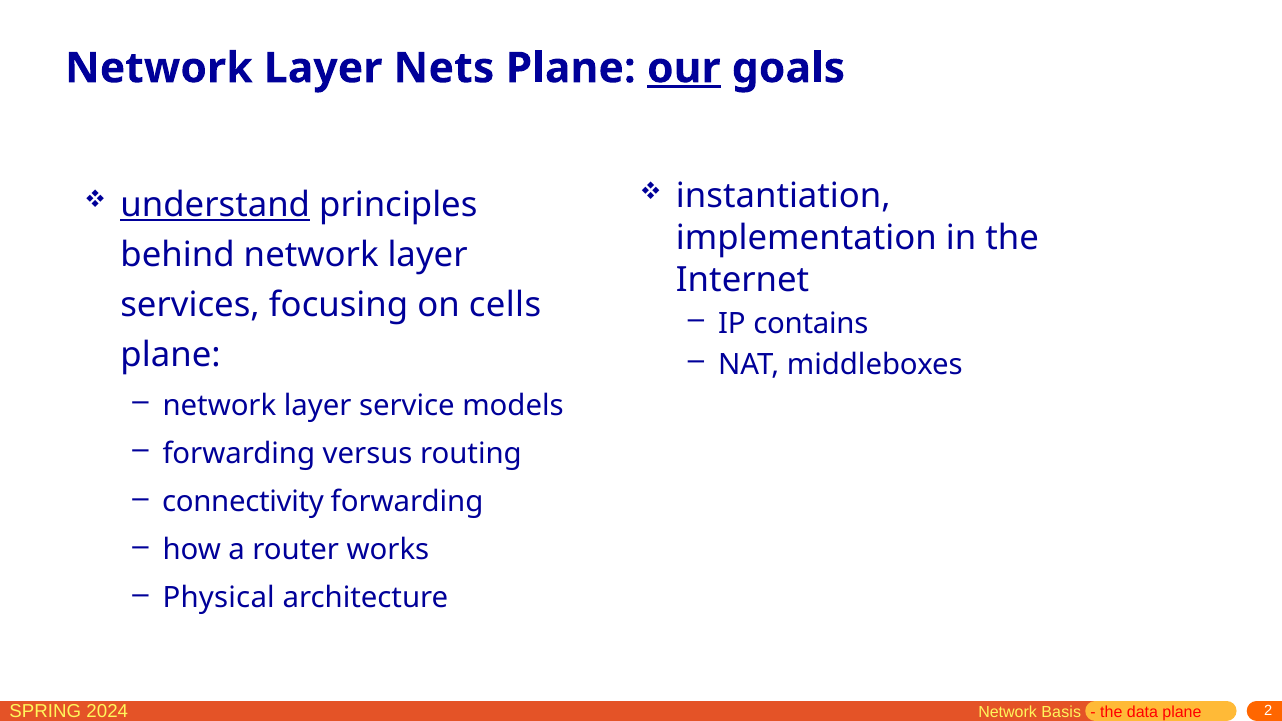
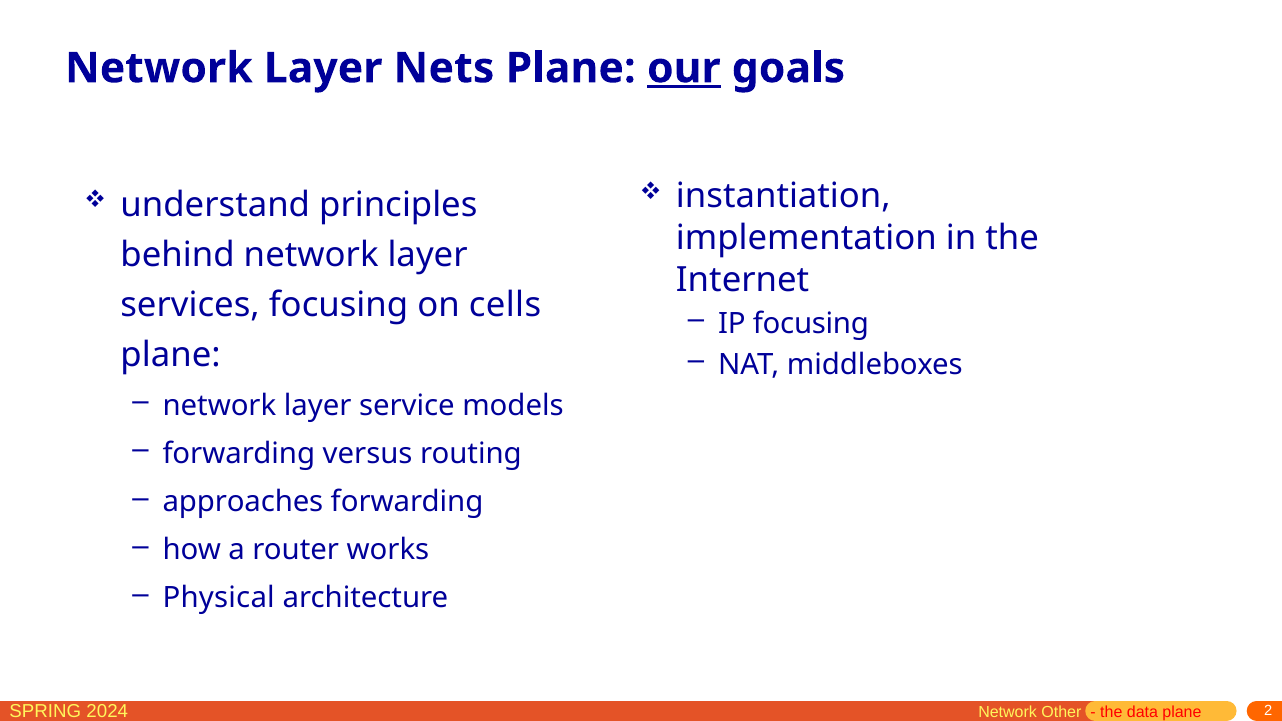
understand underline: present -> none (215, 205)
IP contains: contains -> focusing (811, 324)
connectivity: connectivity -> approaches (243, 502)
Basis: Basis -> Other (1061, 712)
